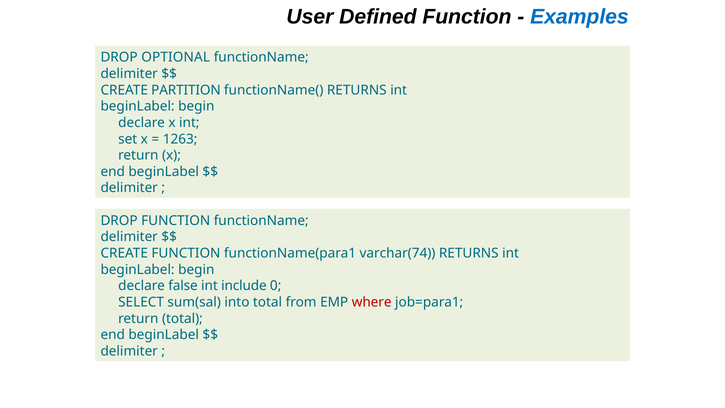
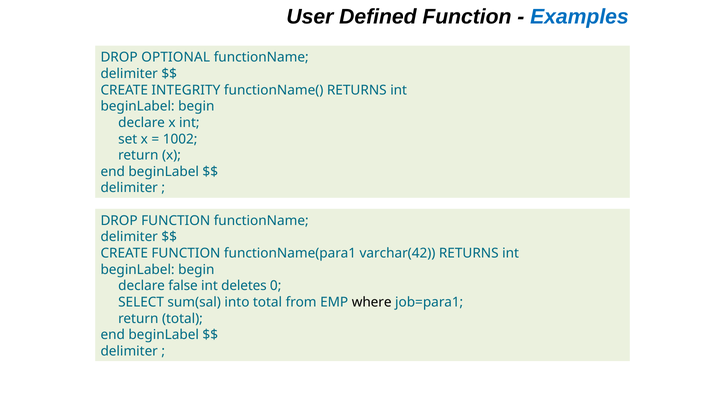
PARTITION: PARTITION -> INTEGRITY (186, 90)
1263: 1263 -> 1002 (180, 139)
varchar(74: varchar(74 -> varchar(42 (397, 253)
include: include -> deletes (244, 286)
where colour: red -> black (372, 302)
